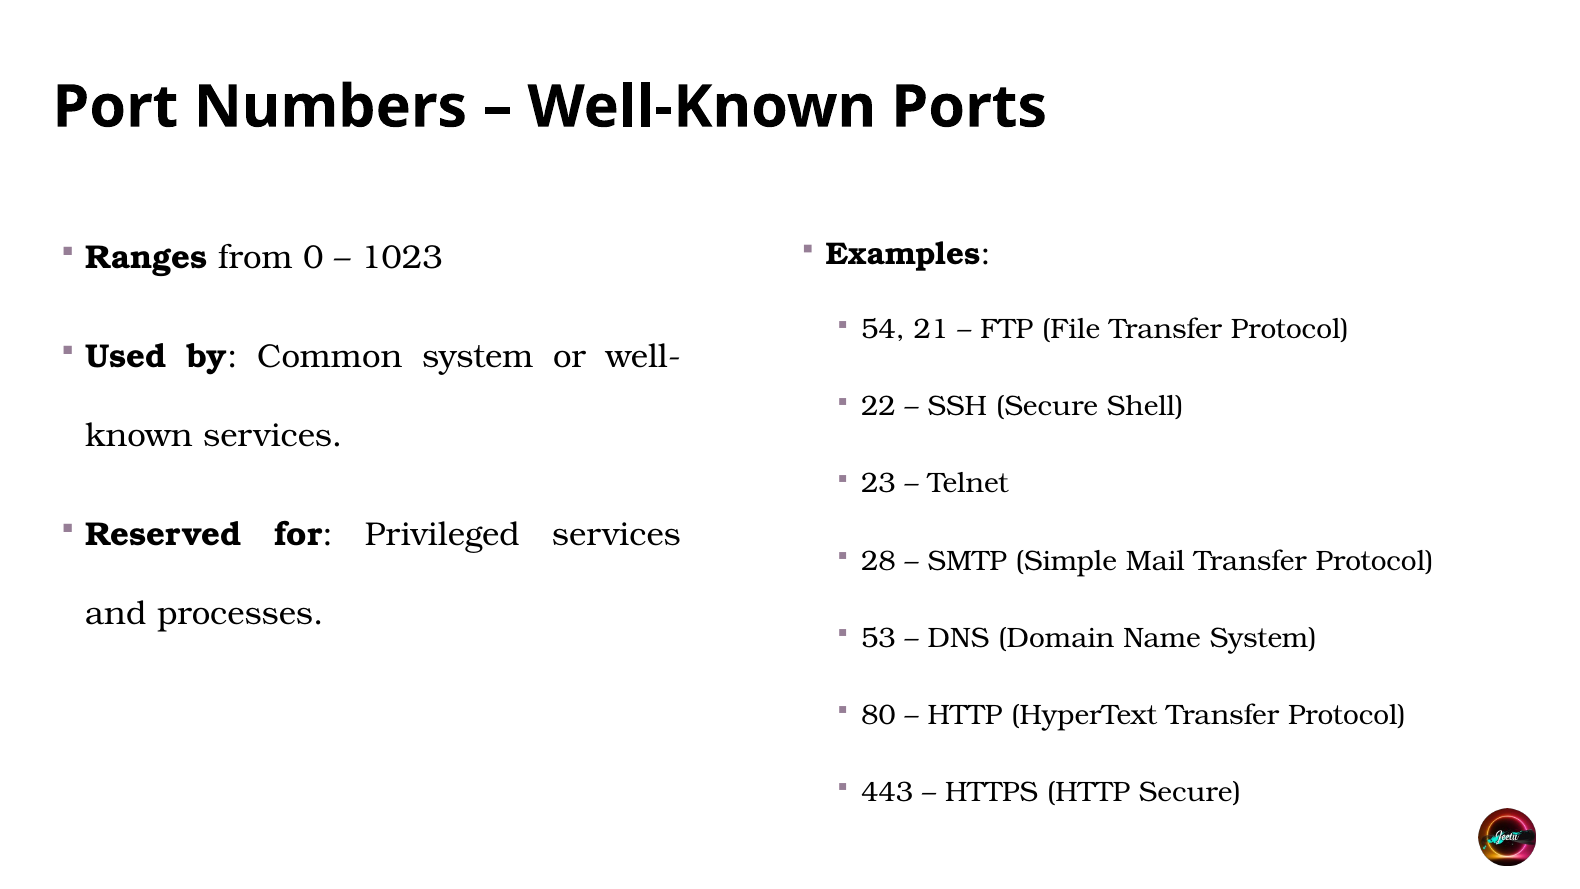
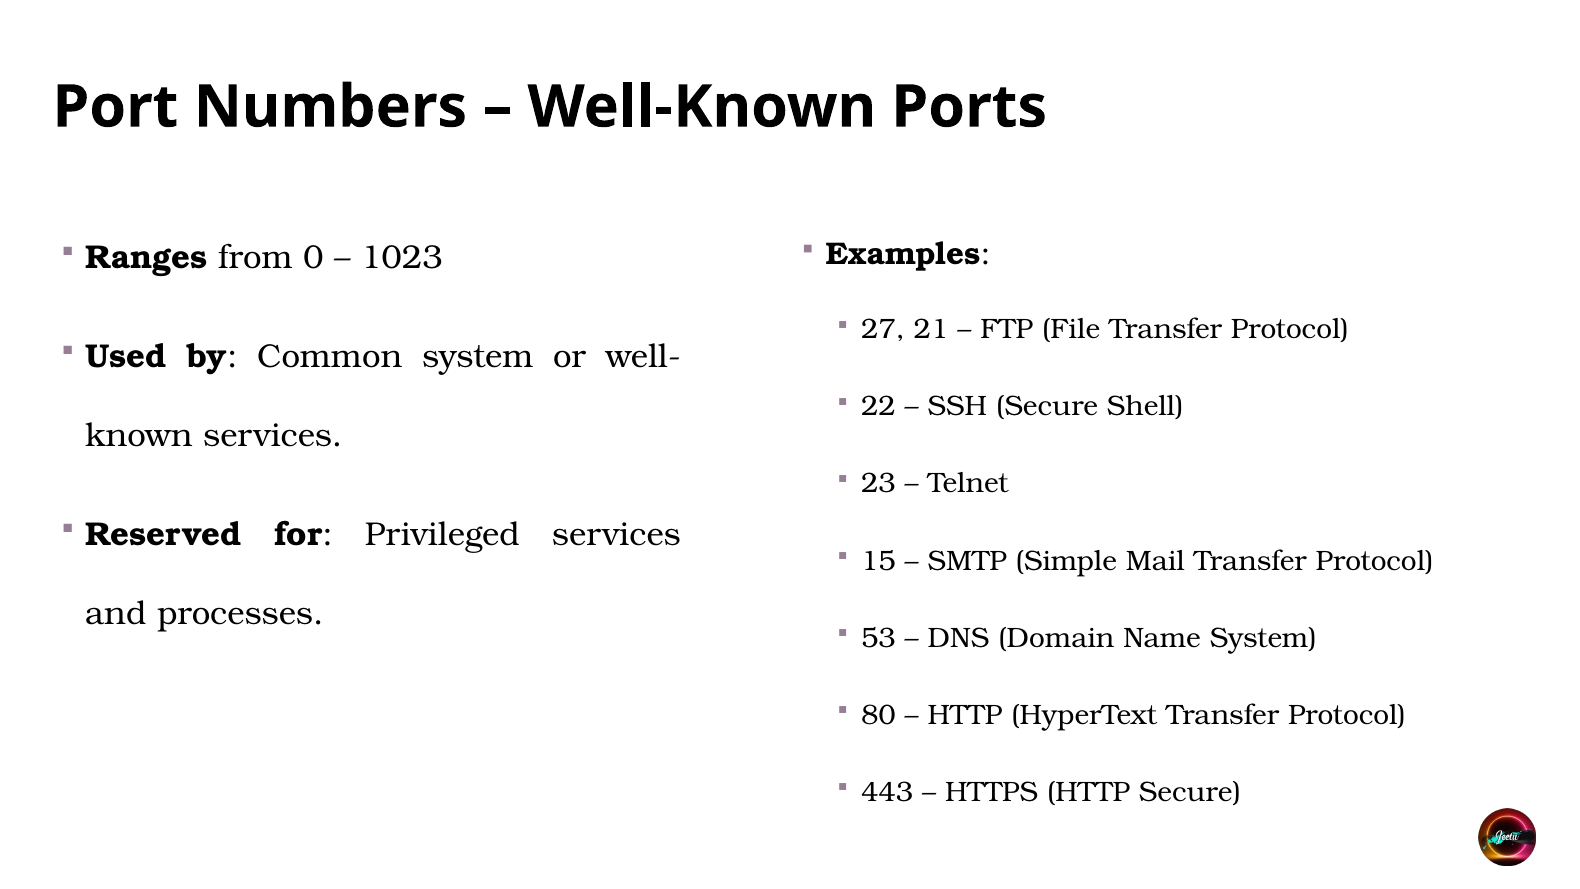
54: 54 -> 27 (883, 329)
28: 28 -> 15 (878, 561)
